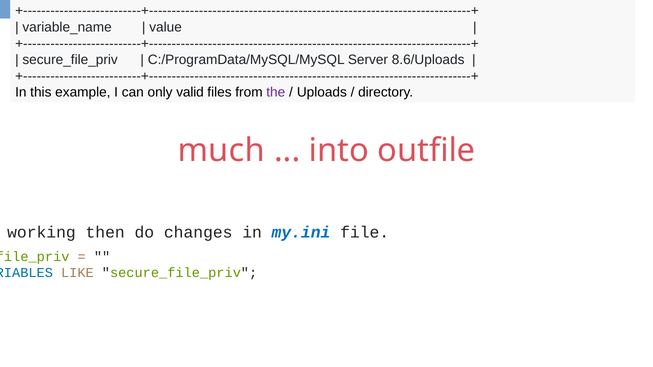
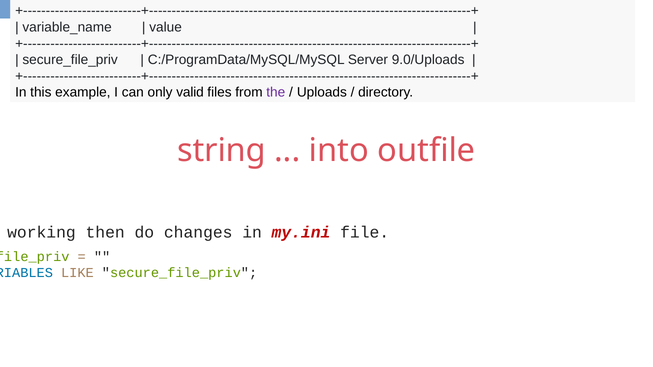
8.6/Uploads: 8.6/Uploads -> 9.0/Uploads (428, 60)
much: much -> string (222, 151)
my.ini colour: blue -> red (301, 232)
